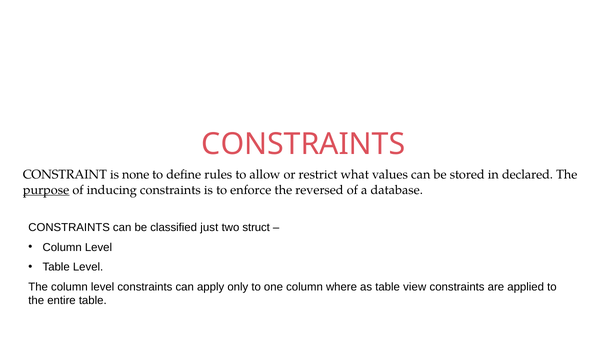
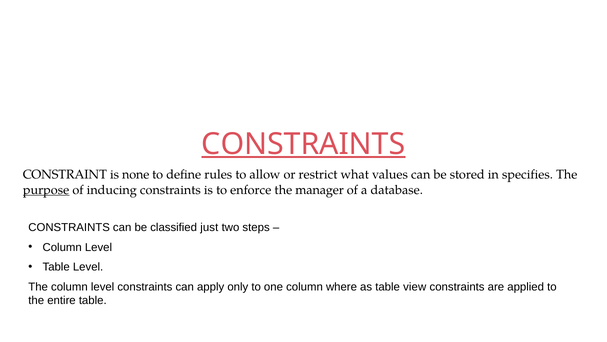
CONSTRAINTS underline: none -> present (303, 144)
declared: declared -> specifies (527, 174)
reversed: reversed -> manager (320, 190)
struct: struct -> steps (256, 227)
